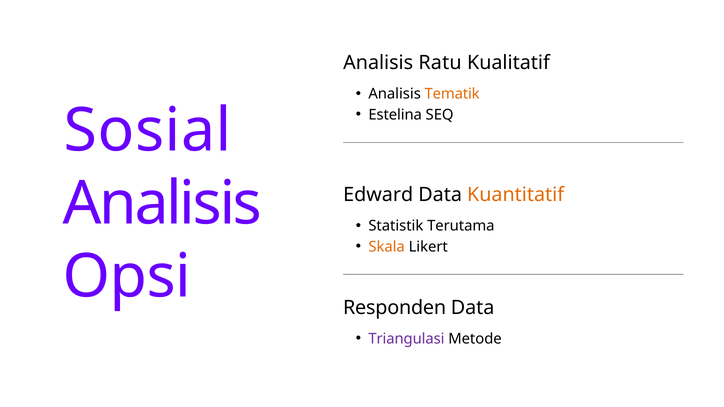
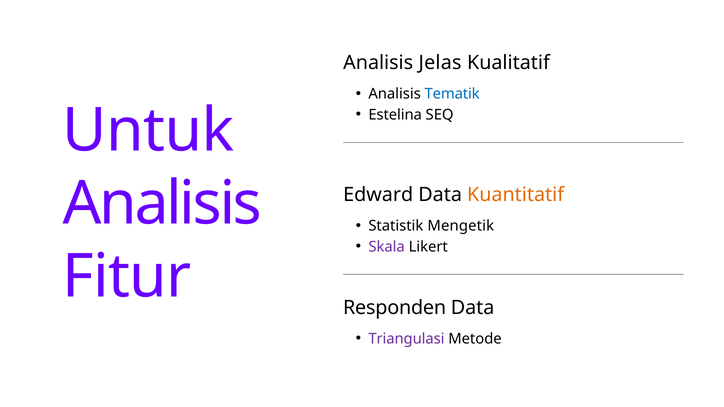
Ratu: Ratu -> Jelas (440, 63)
Tematik colour: orange -> blue (452, 94)
Sosial: Sosial -> Untuk (148, 131)
Terutama: Terutama -> Mengetik (461, 226)
Skala colour: orange -> purple (387, 247)
Opsi: Opsi -> Fitur (127, 277)
